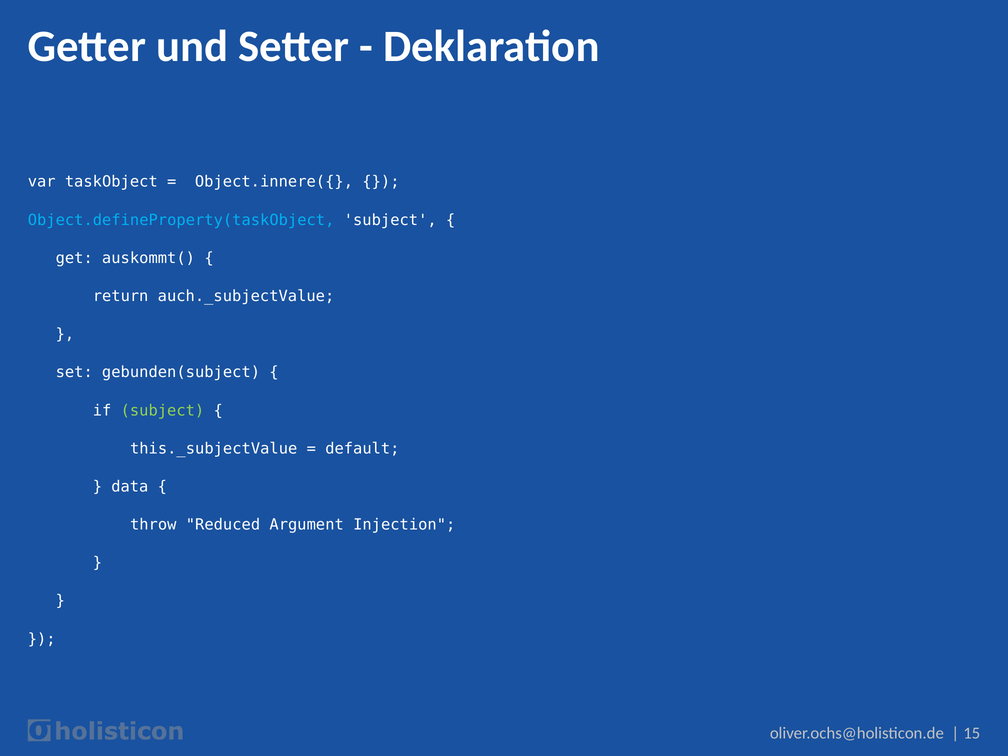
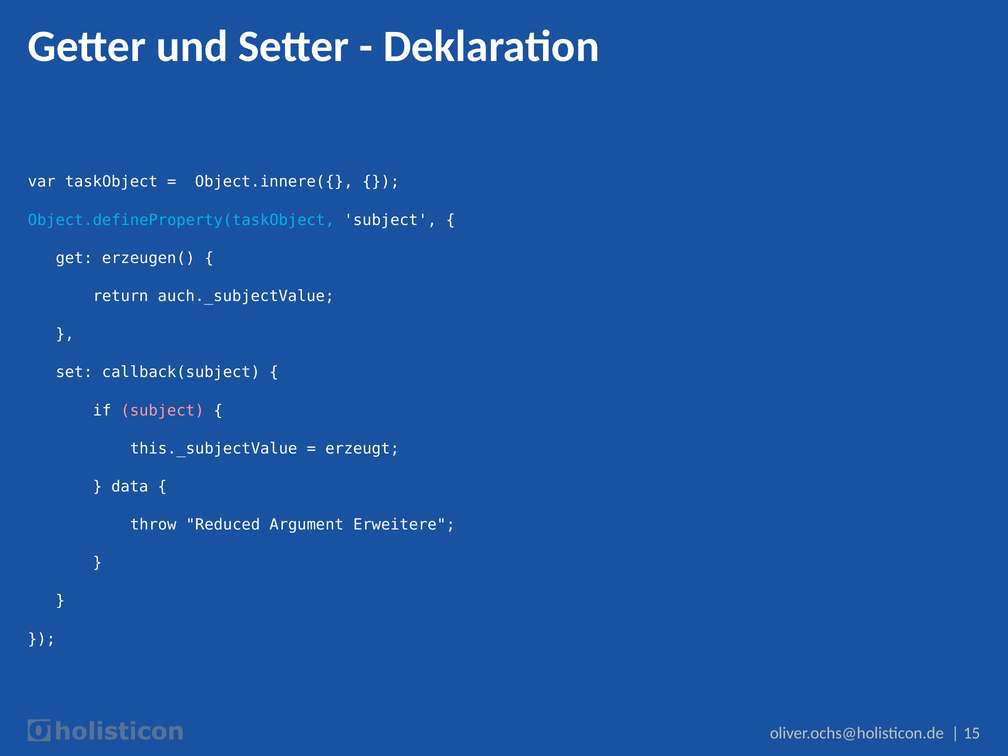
auskommt(: auskommt( -> erzeugen( (148, 258)
gebunden(subject: gebunden(subject -> callback(subject (181, 372)
subject colour: light green -> pink (162, 410)
default: default -> erzeugt (362, 449)
Injection: Injection -> Erweitere (404, 525)
